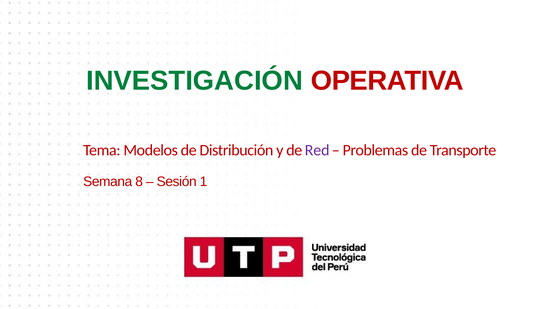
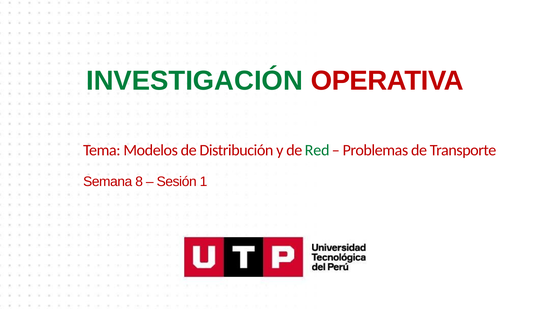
Red colour: purple -> green (317, 150)
